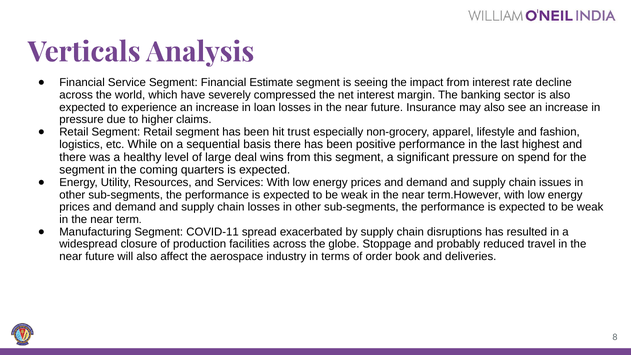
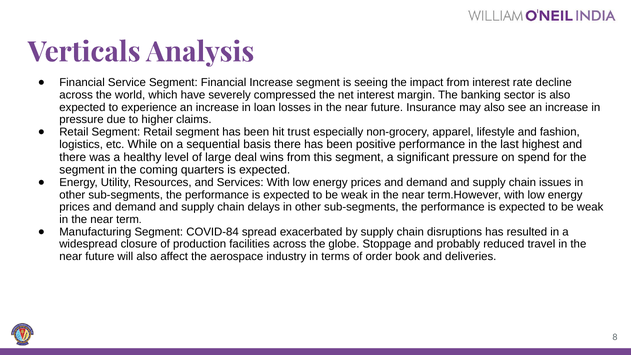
Financial Estimate: Estimate -> Increase (271, 83)
chain losses: losses -> delays (264, 207)
COVID-11: COVID-11 -> COVID-84 (213, 232)
